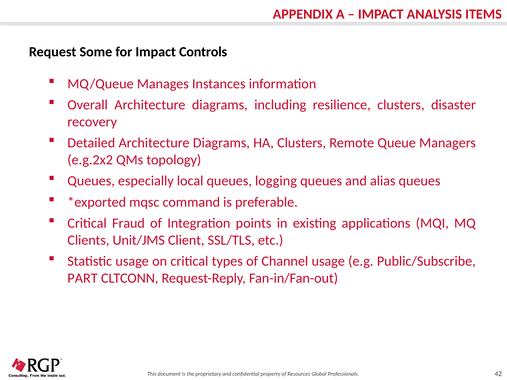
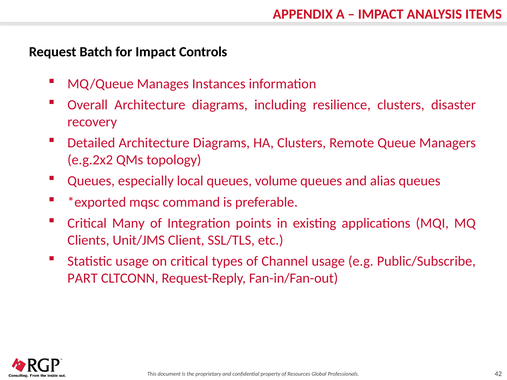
Some: Some -> Batch (96, 52)
logging: logging -> volume (276, 181)
Fraud: Fraud -> Many (128, 223)
